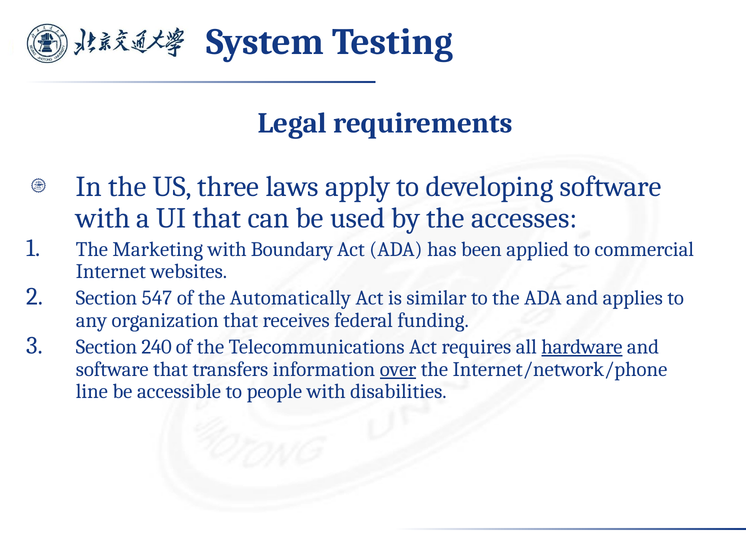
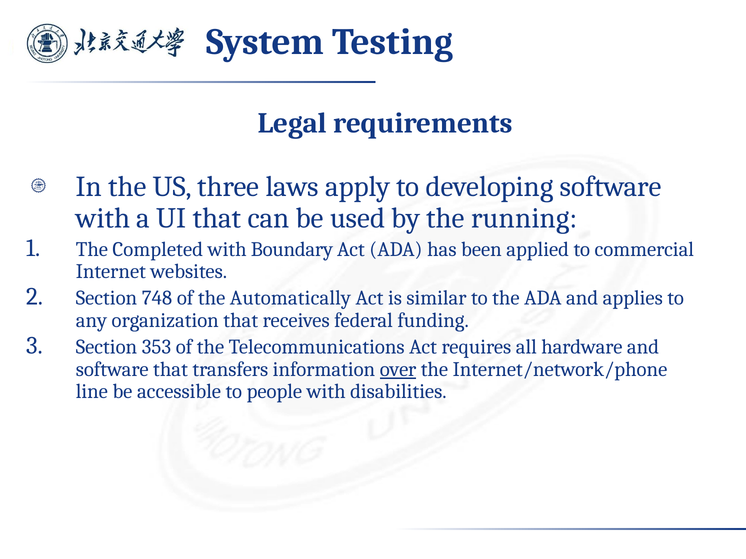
accesses: accesses -> running (524, 218)
Marketing: Marketing -> Completed (158, 249)
547: 547 -> 748 (157, 298)
240: 240 -> 353 (156, 347)
hardware underline: present -> none (582, 347)
